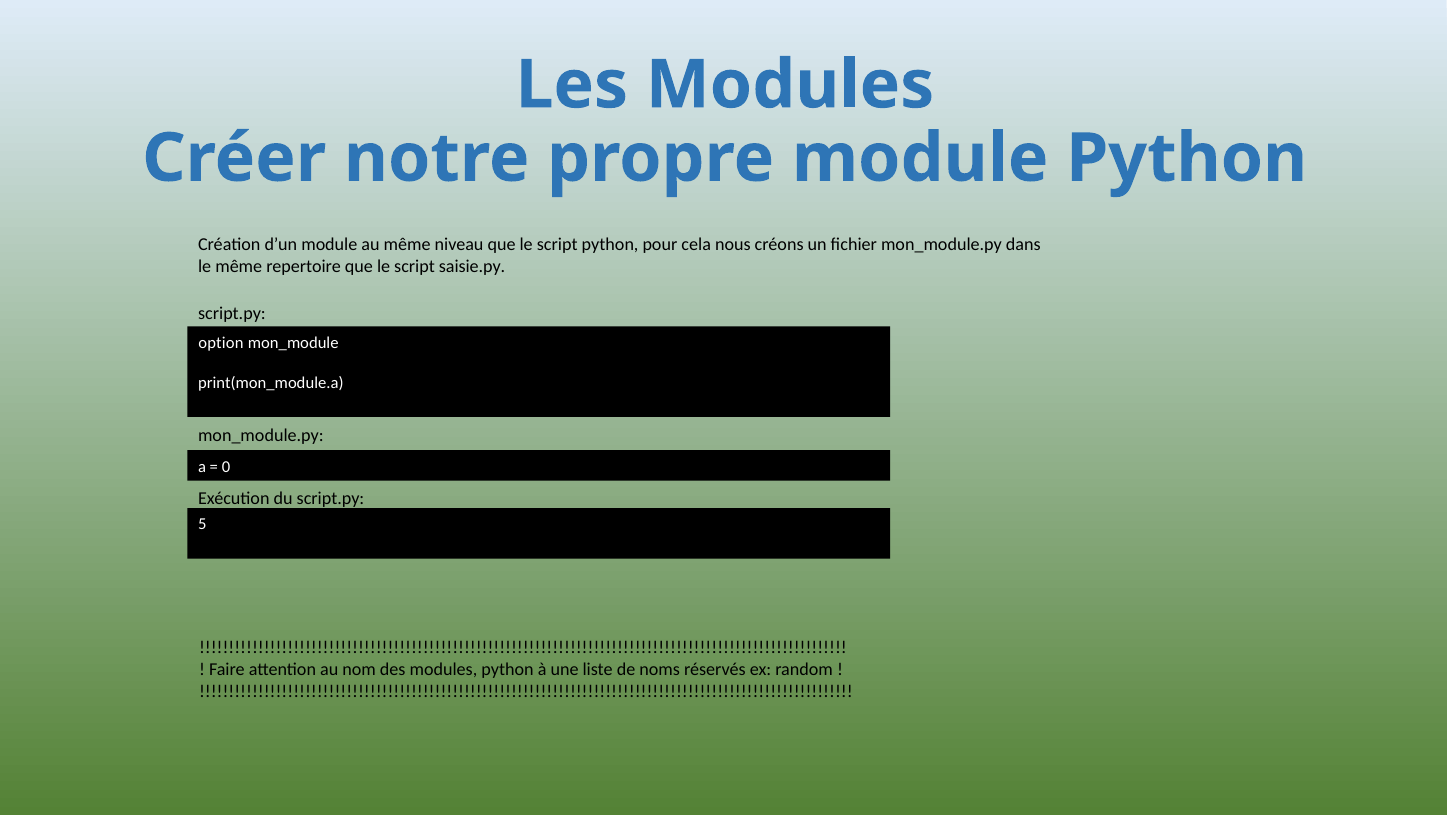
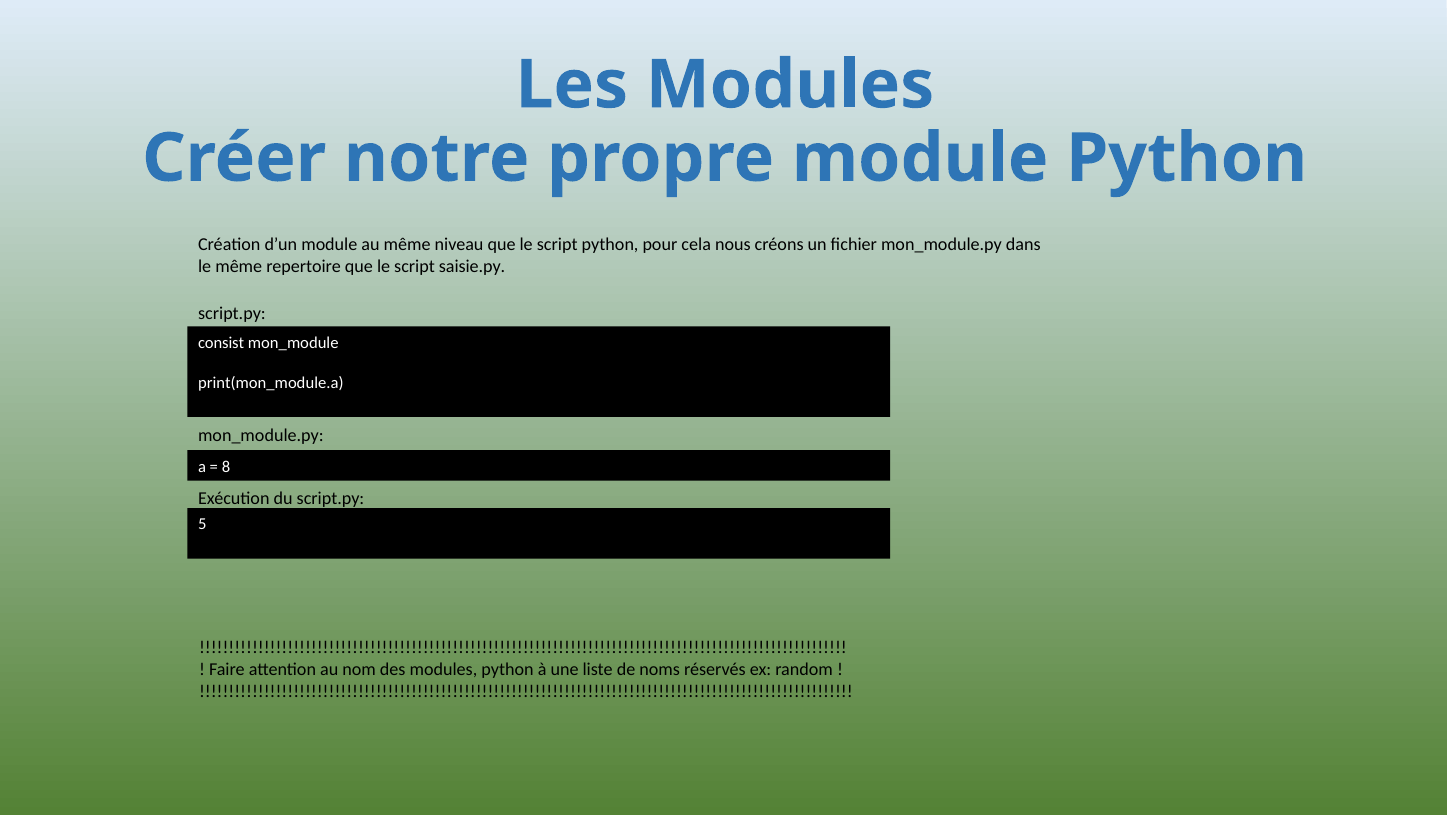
option: option -> consist (221, 343)
0: 0 -> 8 (226, 467)
